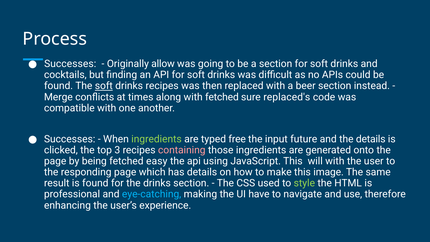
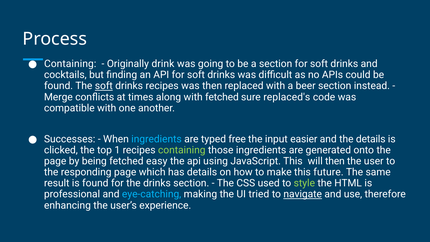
Successes: Successes -> Containing (70, 64)
allow: allow -> drink (163, 64)
ingredients colour: light green -> light blue (156, 139)
future: future -> easier (304, 139)
3: 3 -> 1 (117, 150)
containing colour: pink -> light green (182, 150)
will with: with -> then (335, 161)
image: image -> future (328, 172)
have: have -> tried (259, 194)
navigate underline: none -> present (303, 194)
